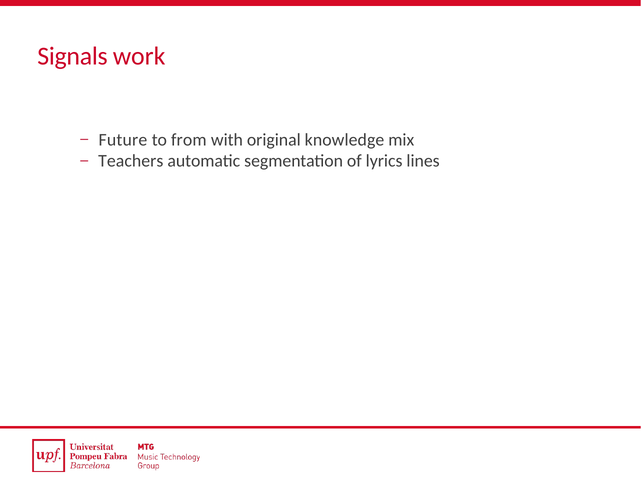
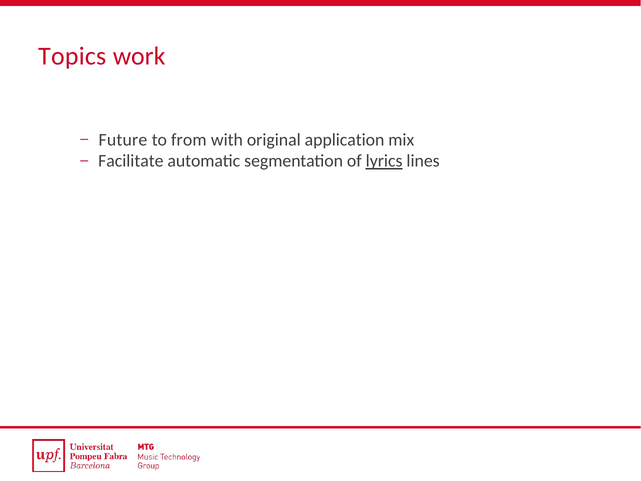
Signals: Signals -> Topics (72, 56)
knowledge: knowledge -> application (345, 140)
Teachers: Teachers -> Facilitate (131, 161)
lyrics underline: none -> present (384, 161)
